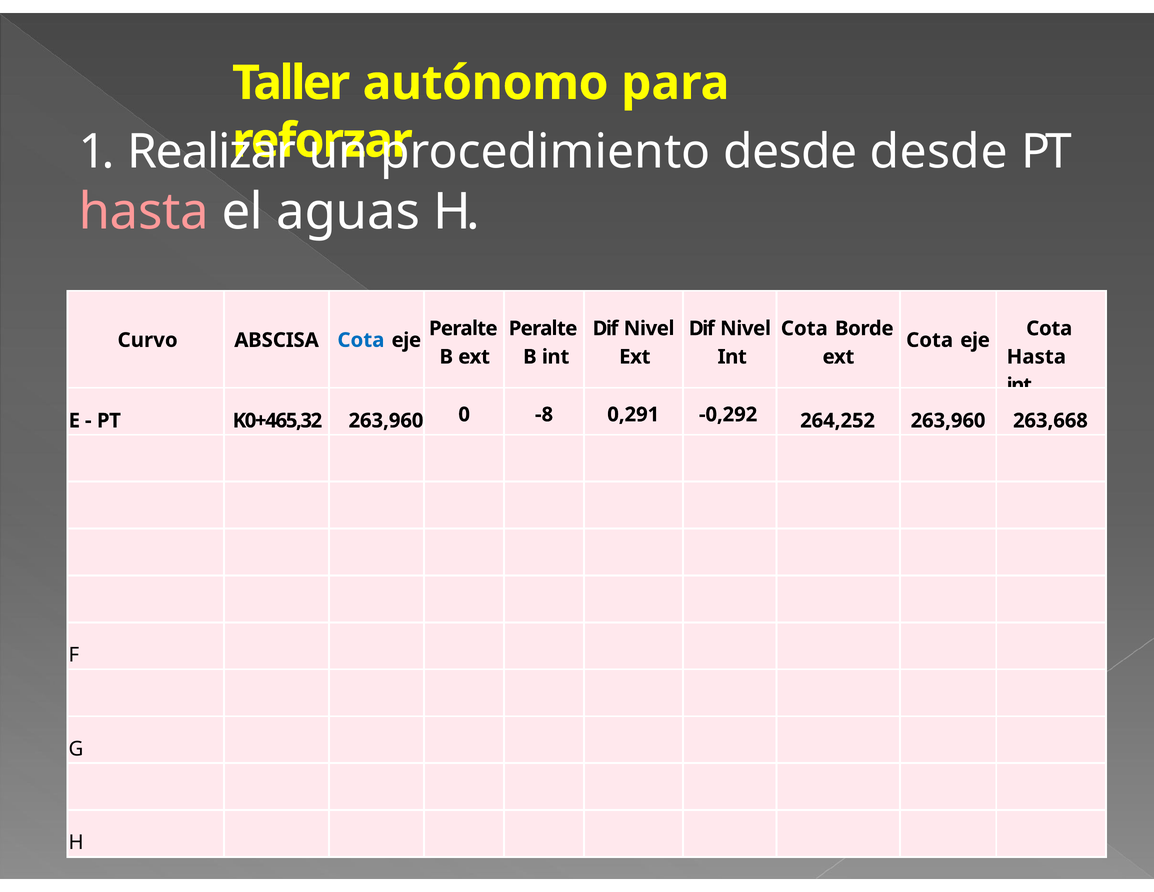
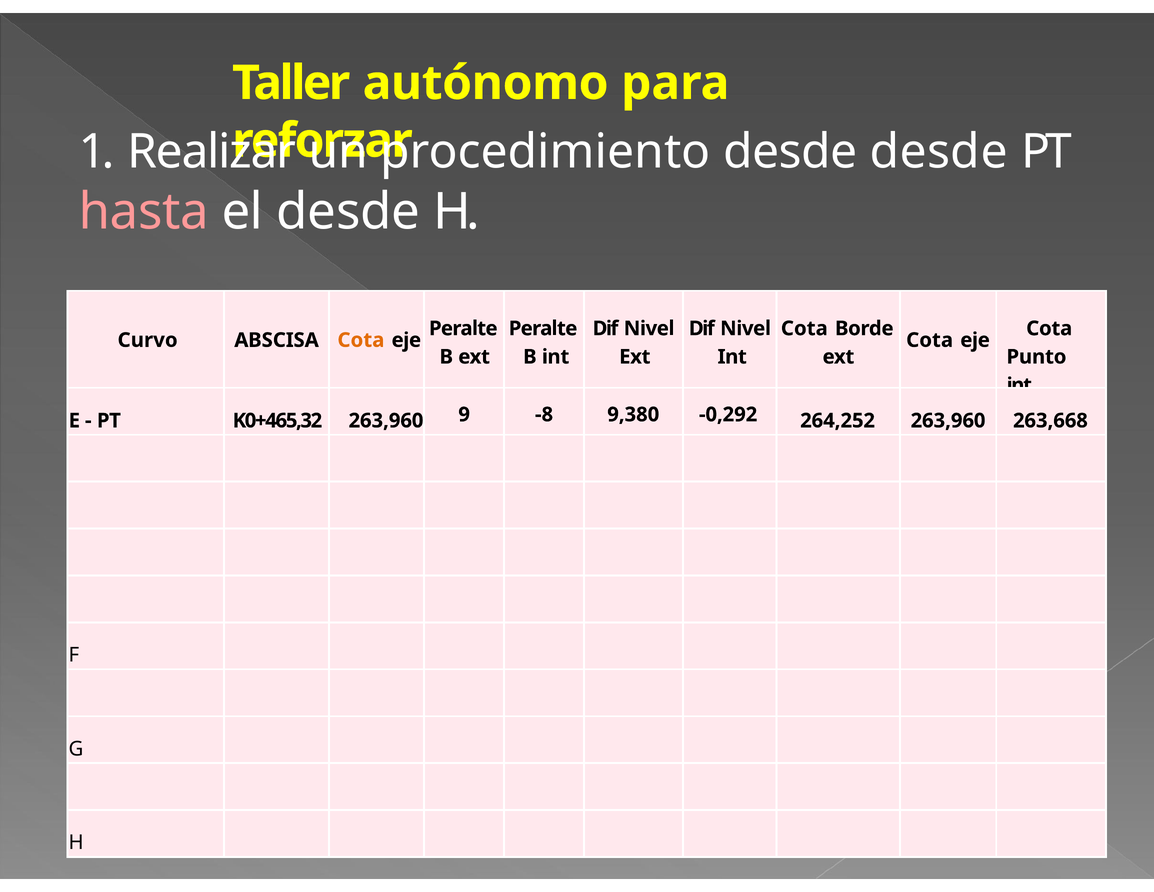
el aguas: aguas -> desde (348, 212)
Cota colour: blue -> orange (361, 340)
Hasta: Hasta -> Punto (1036, 357)
0: 0 -> 9 (464, 414)
0,291: 0,291 -> 9,380 (633, 414)
